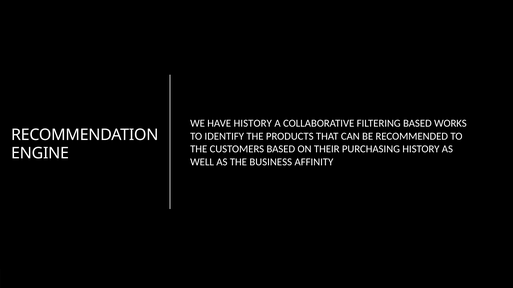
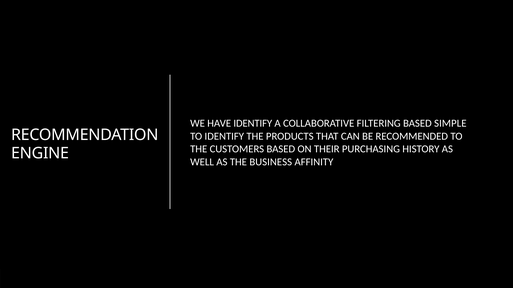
HAVE HISTORY: HISTORY -> IDENTIFY (253, 124)
WORKS: WORKS -> SIMPLE (450, 124)
